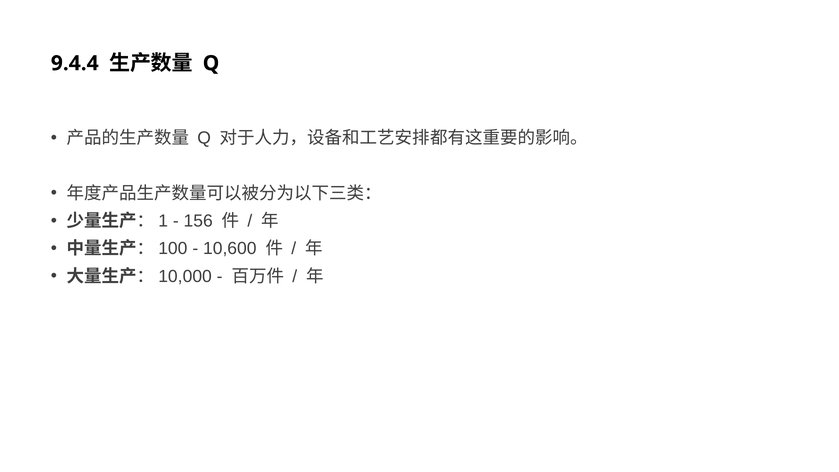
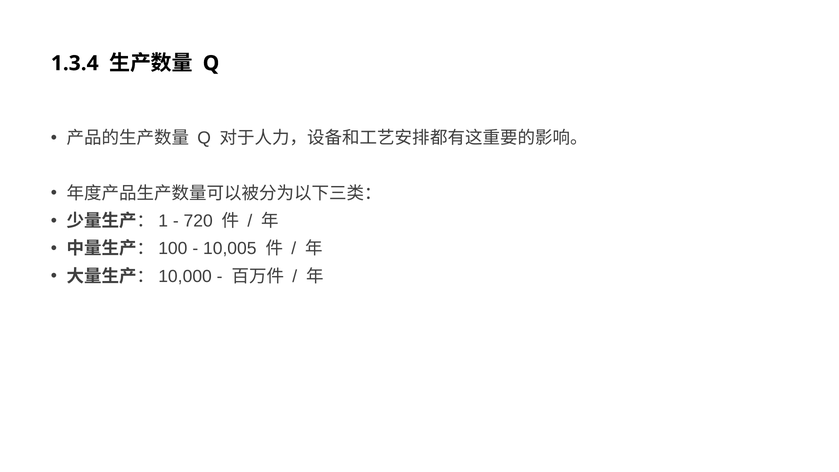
9.4.4: 9.4.4 -> 1.3.4 (75, 63)
156: 156 -> 720 (198, 221)
10,600: 10,600 -> 10,005 (230, 249)
